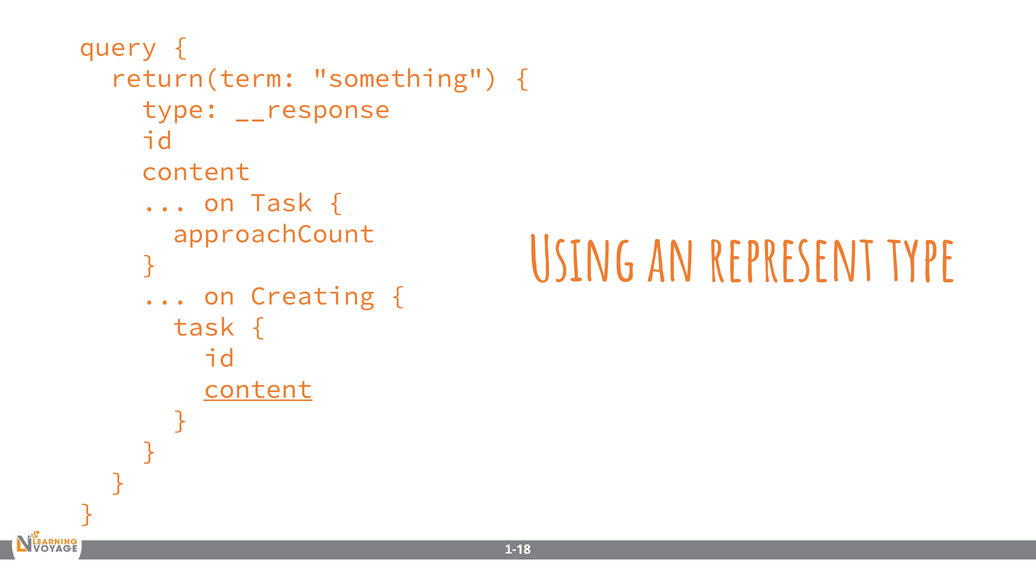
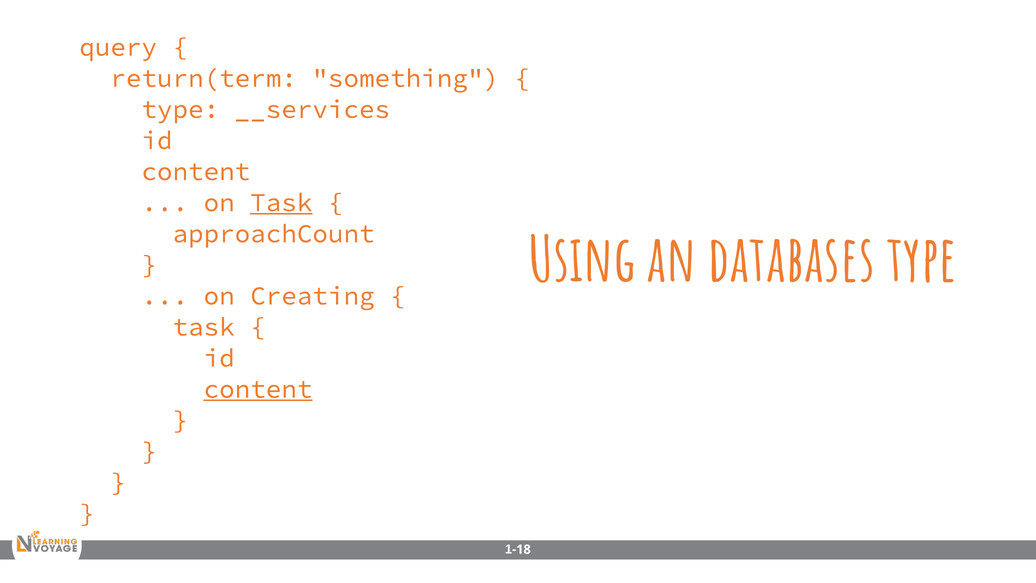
__response: __response -> __services (312, 109)
Task underline: none -> present (281, 203)
represent: represent -> databases (791, 261)
